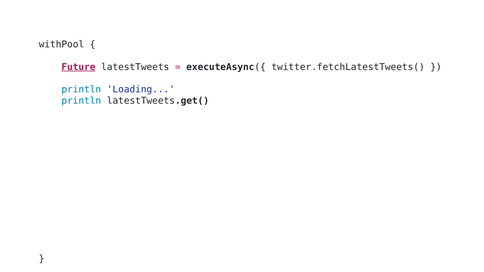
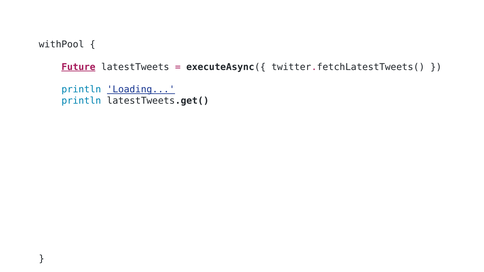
Loading underline: none -> present (141, 90)
